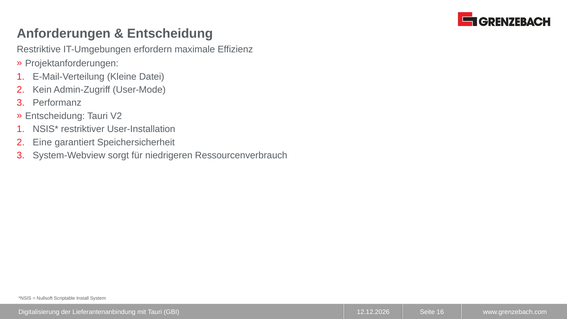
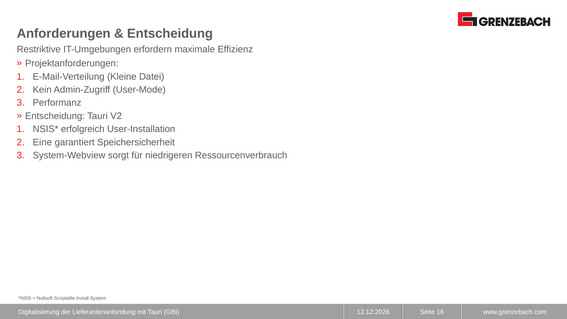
restriktiver: restriktiver -> erfolgreich (83, 129)
